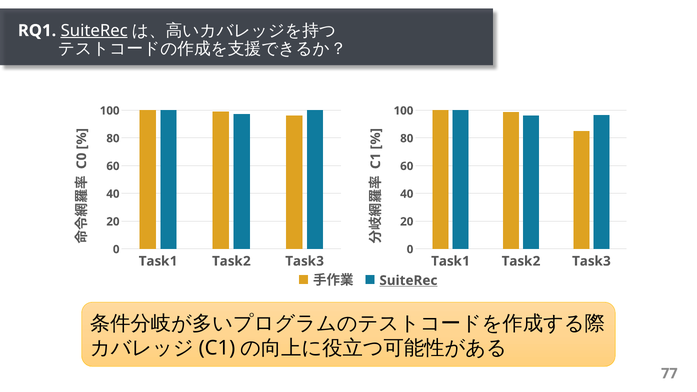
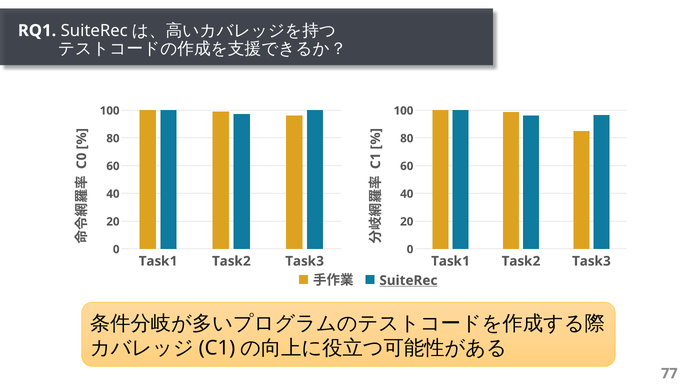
SuiteRec underline: present -> none (94, 31)
